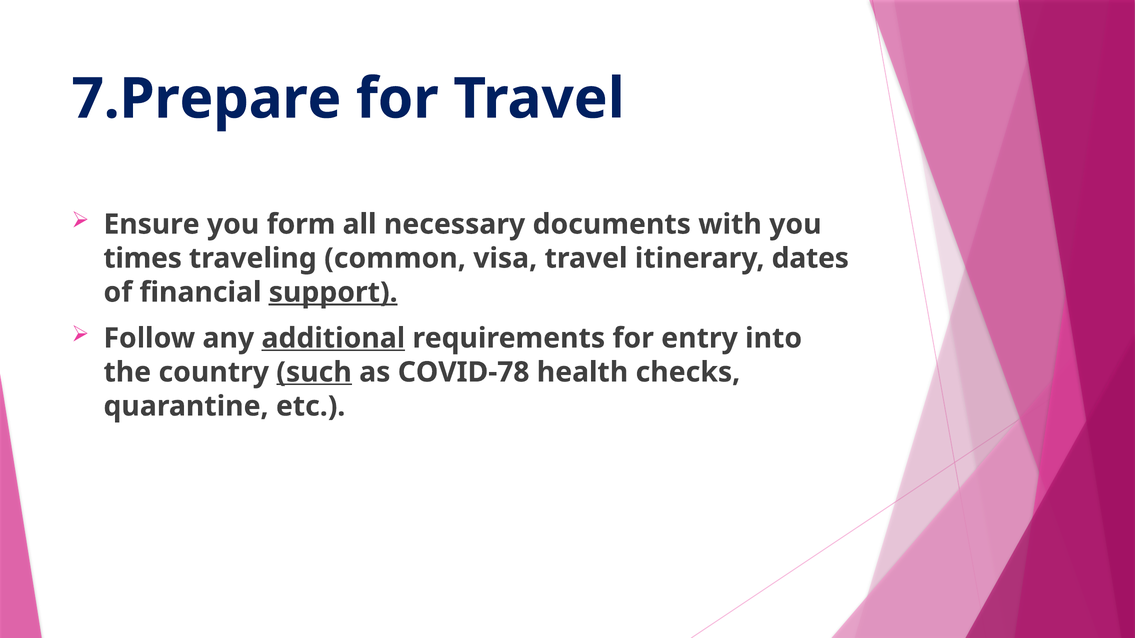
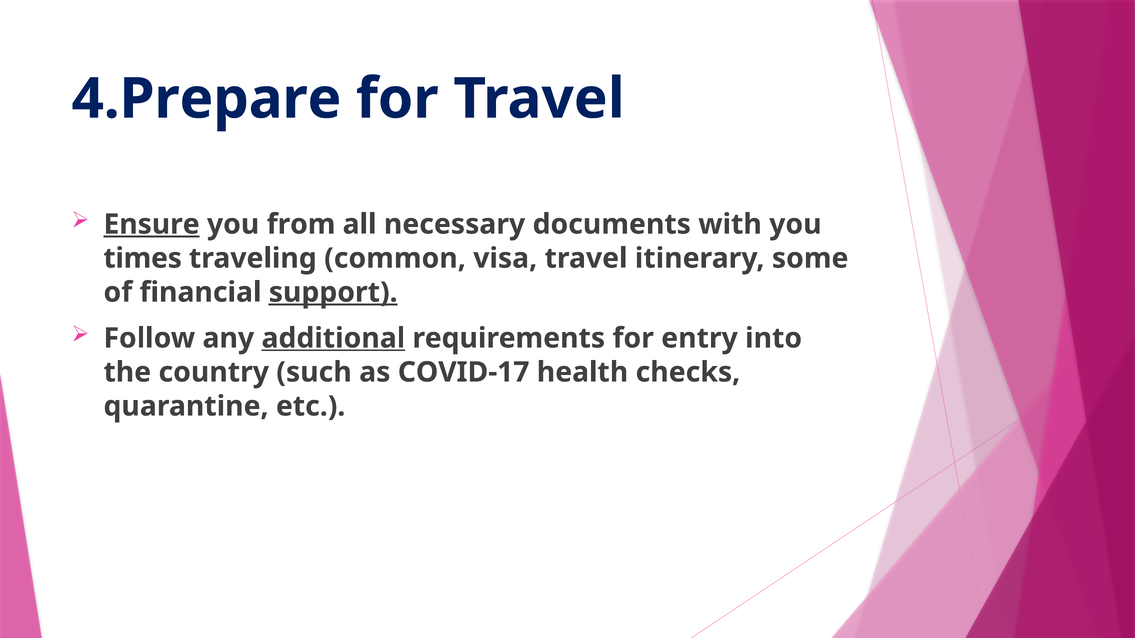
7.Prepare: 7.Prepare -> 4.Prepare (206, 99)
Ensure underline: none -> present (152, 224)
form: form -> from (301, 224)
dates: dates -> some (810, 258)
such underline: present -> none (314, 372)
COVID-78: COVID-78 -> COVID-17 (464, 372)
